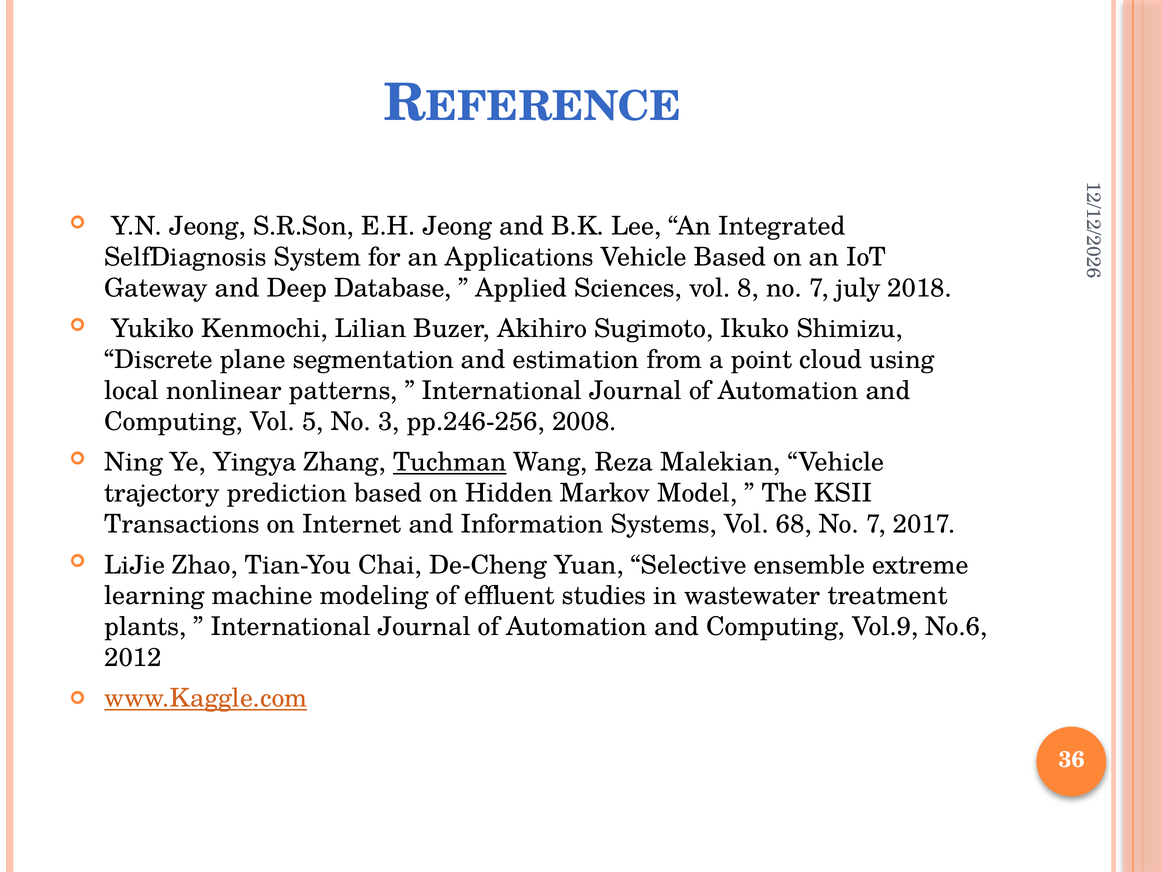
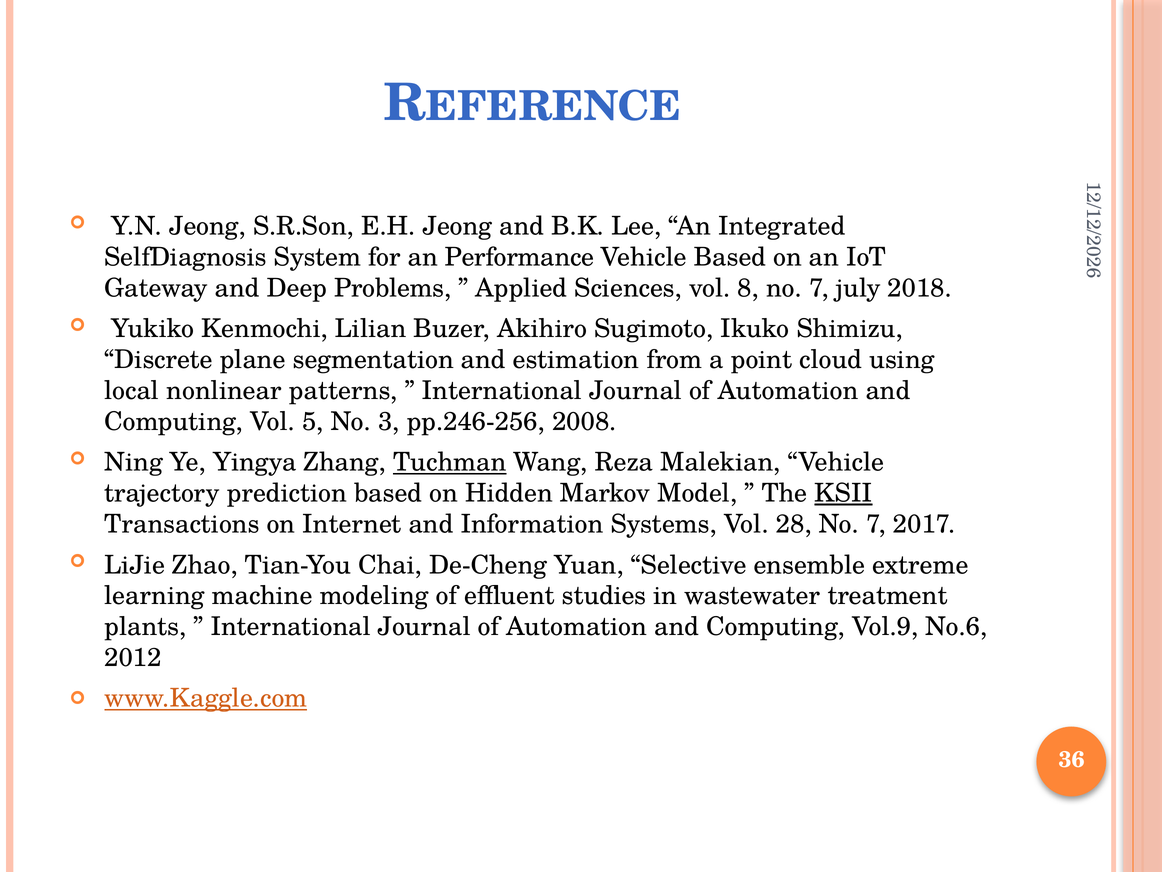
Applications: Applications -> Performance (520, 257)
Database: Database -> Problems (393, 288)
KSII underline: none -> present (843, 493)
68: 68 -> 28 (794, 524)
